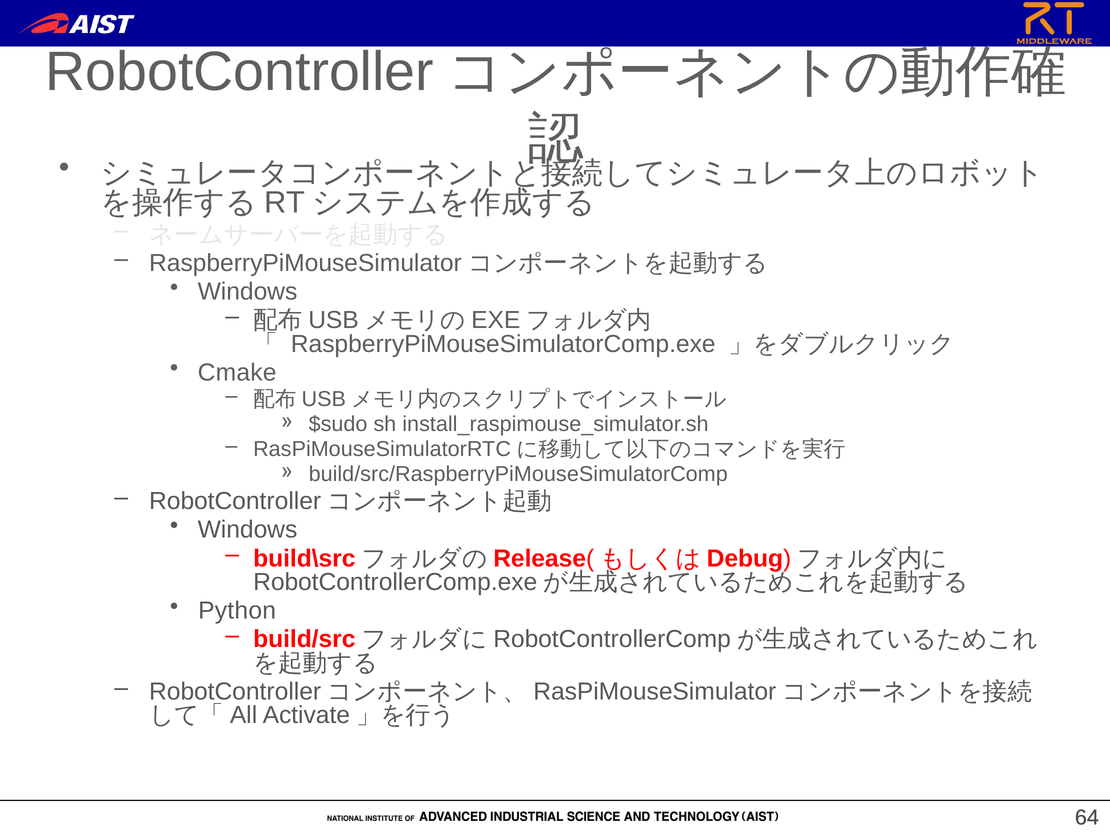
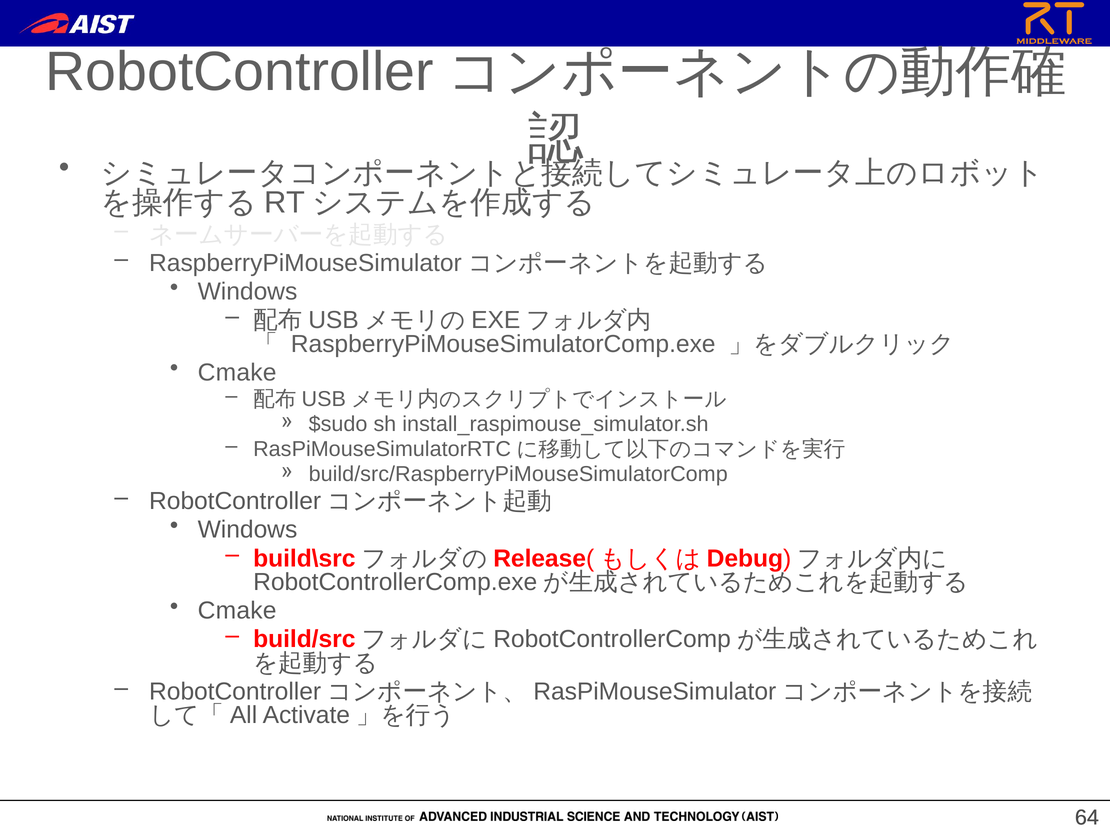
Python: Python -> Cmake (237, 611)
